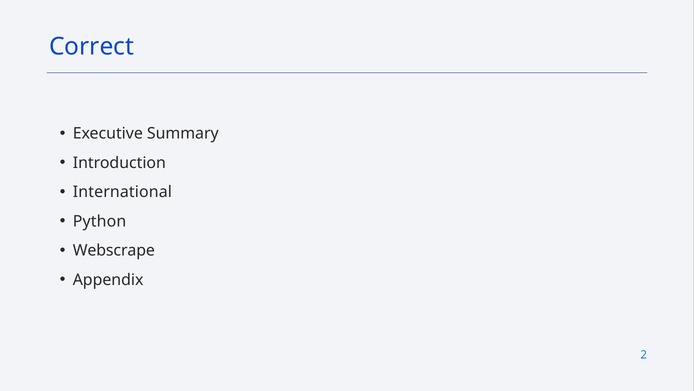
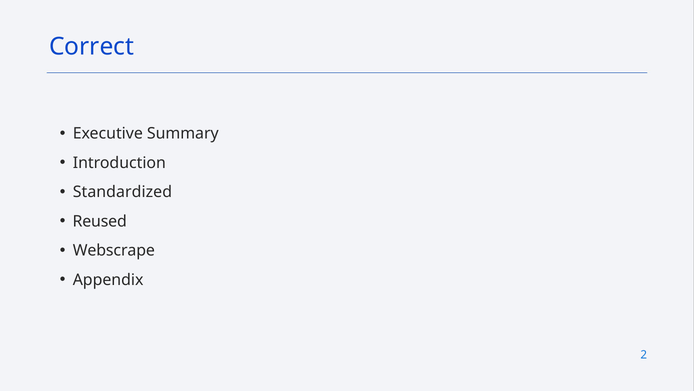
International: International -> Standardized (122, 192)
Python: Python -> Reused (100, 221)
